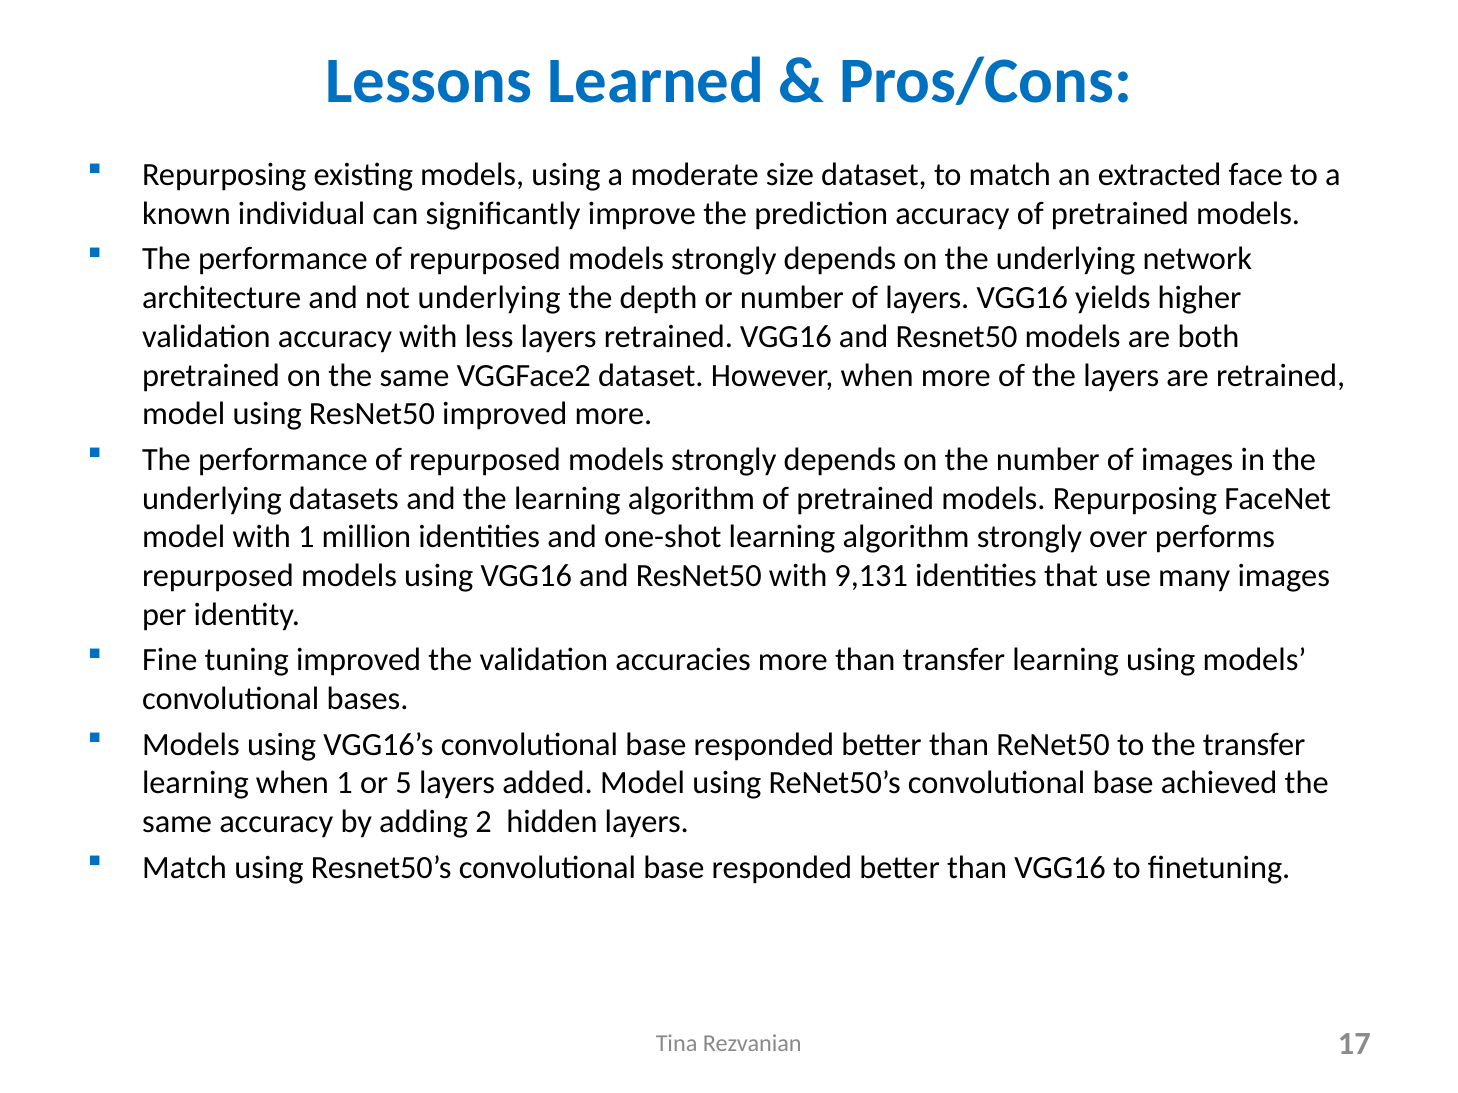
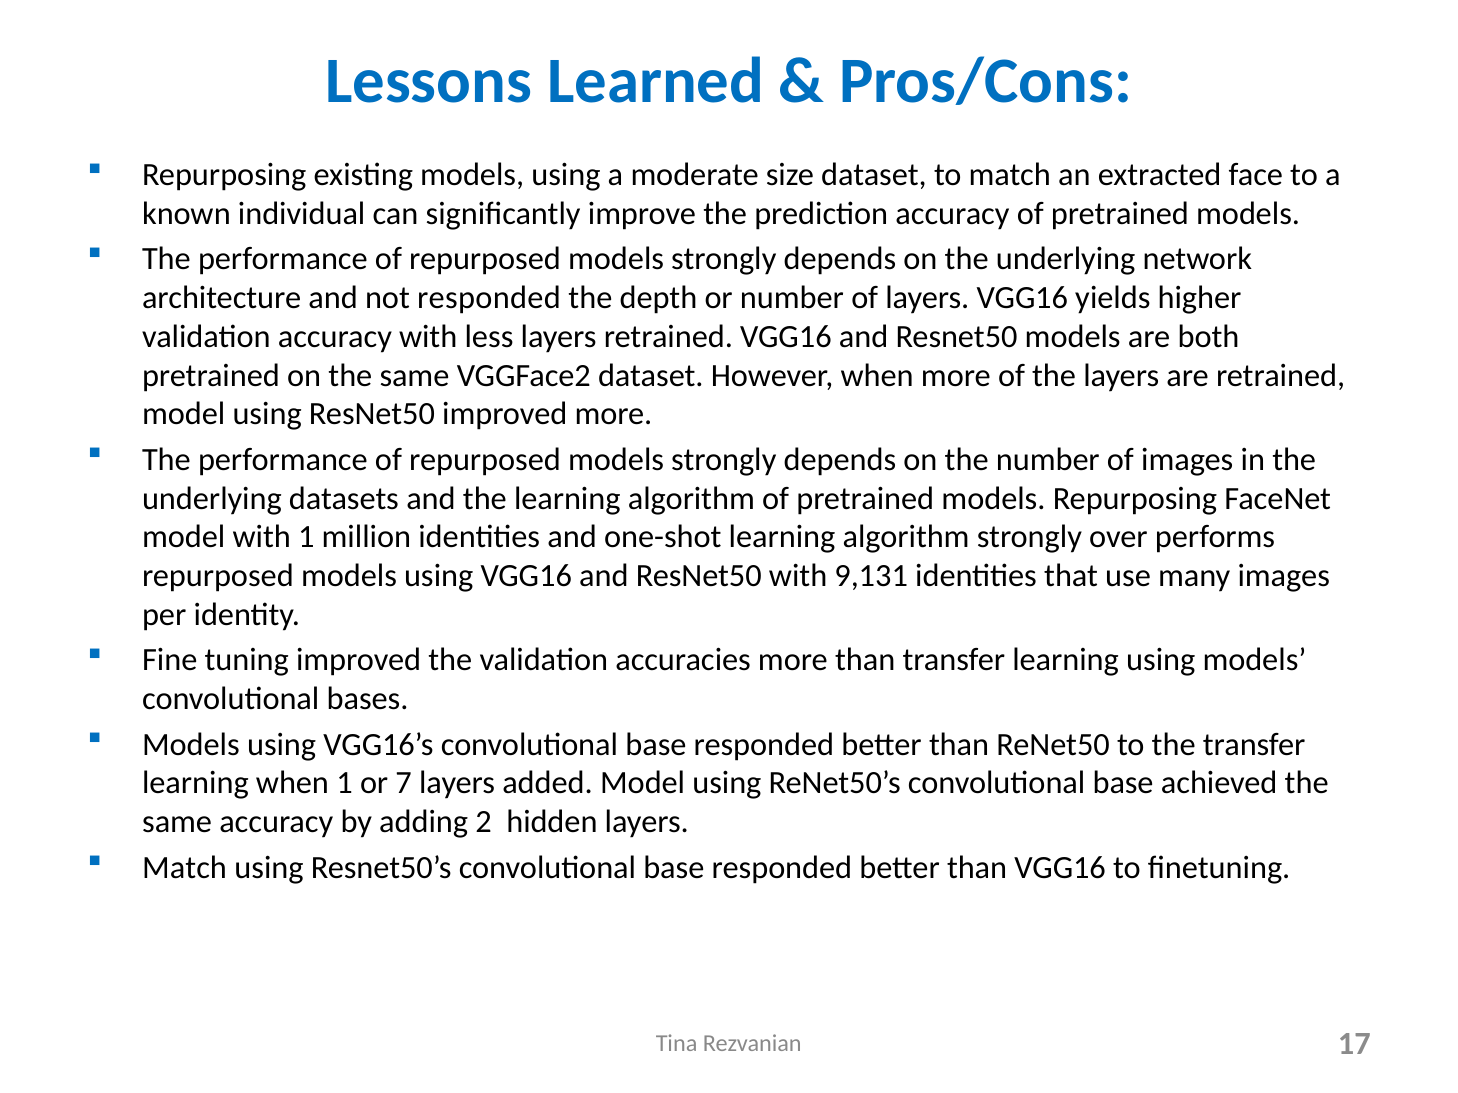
not underlying: underlying -> responded (489, 298)
5: 5 -> 7 (404, 784)
